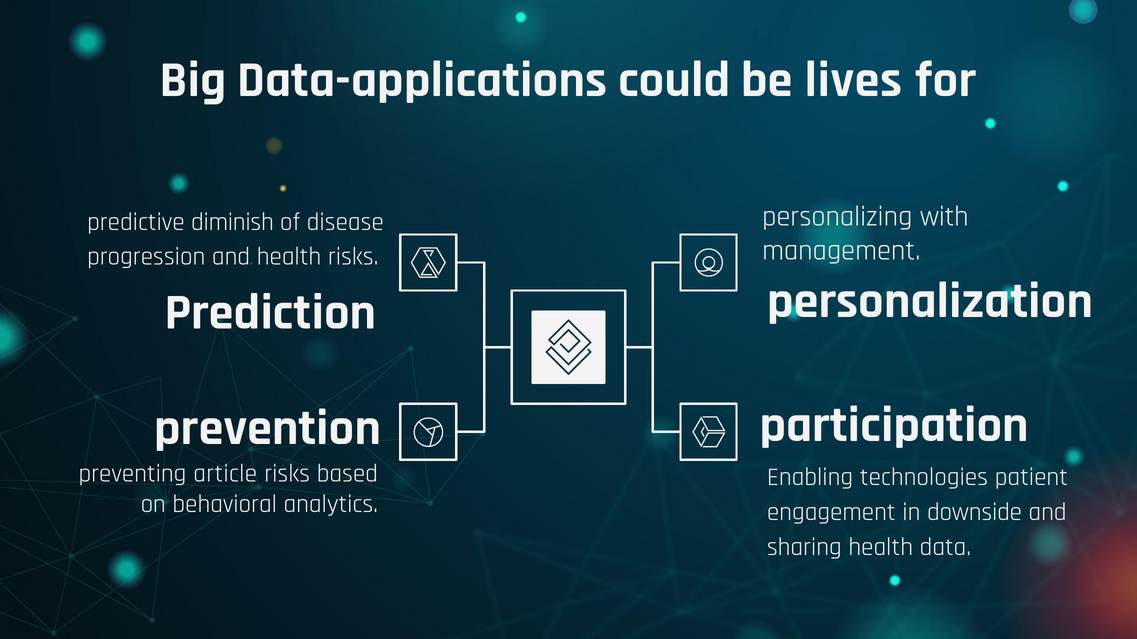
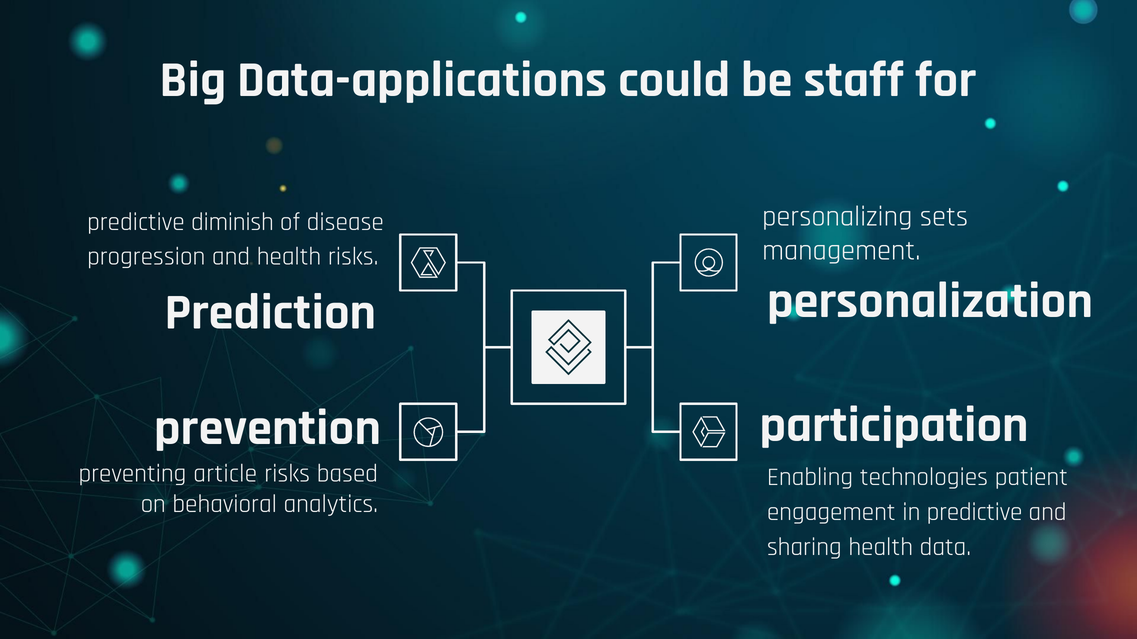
lives: lives -> staff (854, 80)
with: with -> sets (944, 216)
in downside: downside -> predictive (975, 512)
